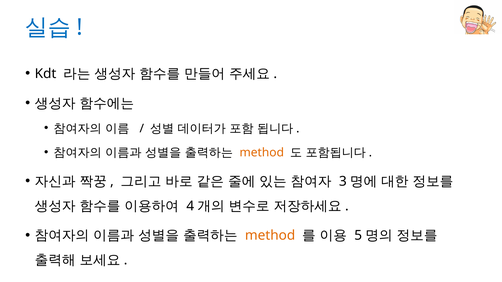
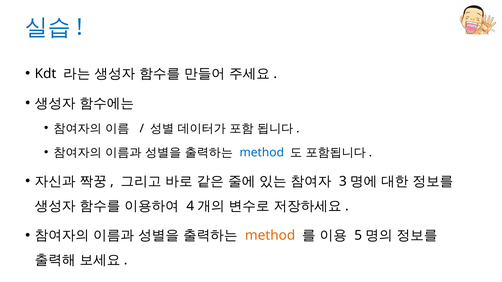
method colour: orange -> blue (262, 153)
